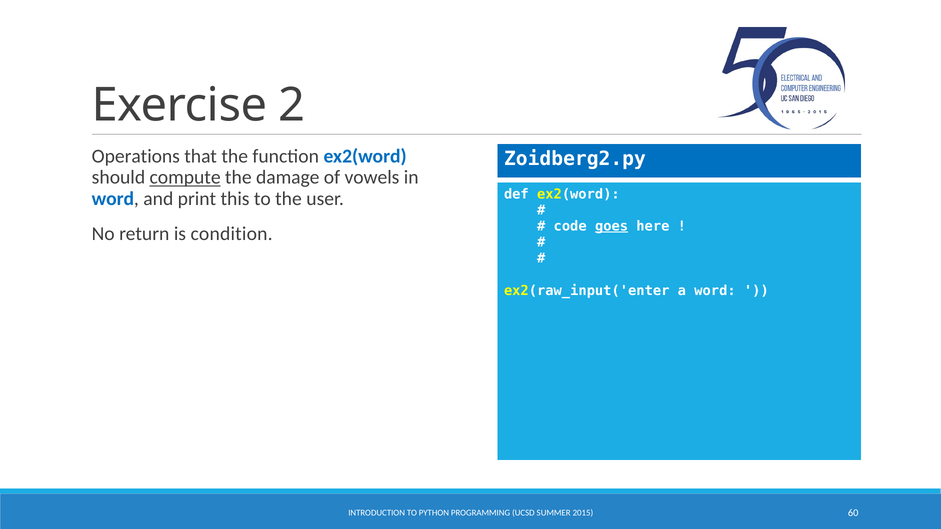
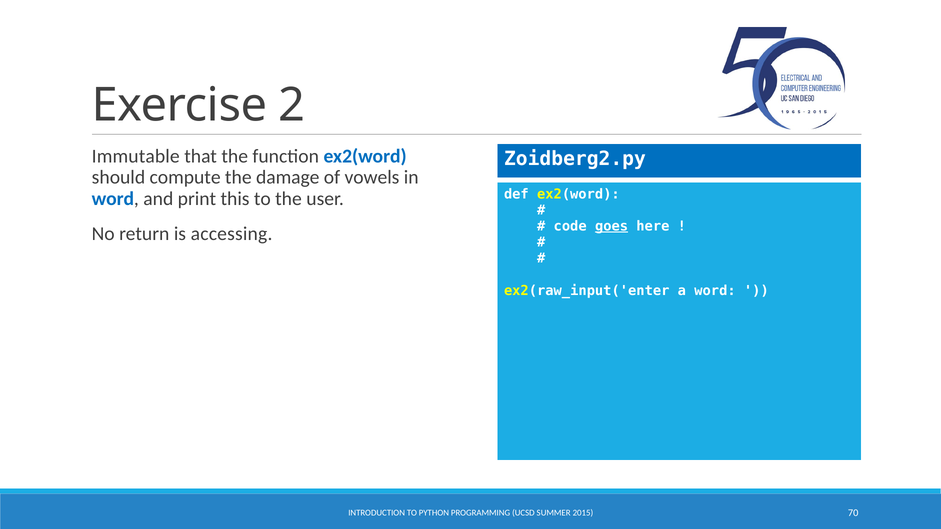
Operations: Operations -> Immutable (136, 156)
compute underline: present -> none (185, 178)
condition: condition -> accessing (232, 234)
60: 60 -> 70 (853, 513)
